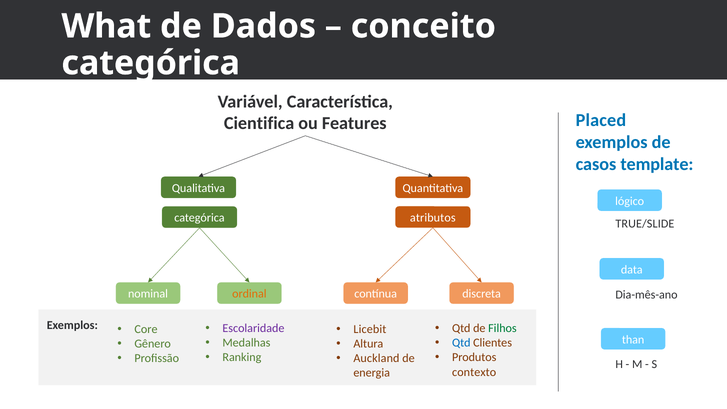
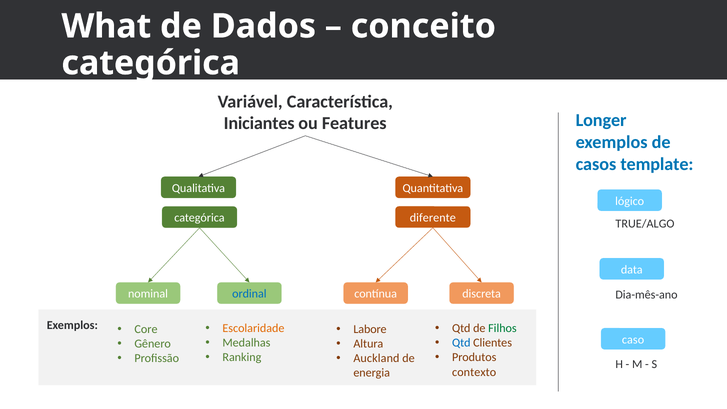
Cientifica: Cientifica -> Iniciantes (259, 123)
Placed: Placed -> Longer (601, 120)
atributos: atributos -> diferente (433, 218)
TRUE/SLIDE: TRUE/SLIDE -> TRUE/ALGO (645, 223)
ordinal colour: orange -> blue (249, 294)
Escolaridade colour: purple -> orange (253, 328)
Licebit: Licebit -> Labore (370, 329)
than: than -> caso (633, 340)
